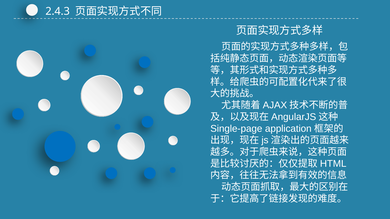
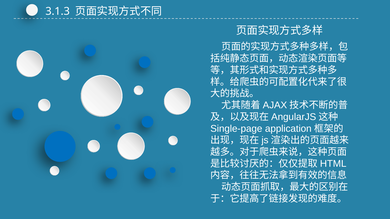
2.4.3: 2.4.3 -> 3.1.3 (58, 11)
